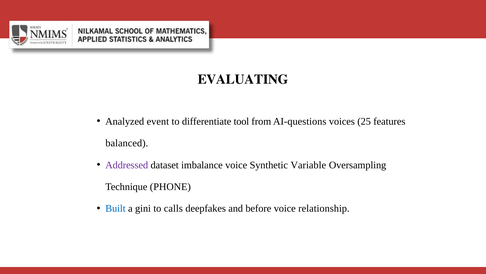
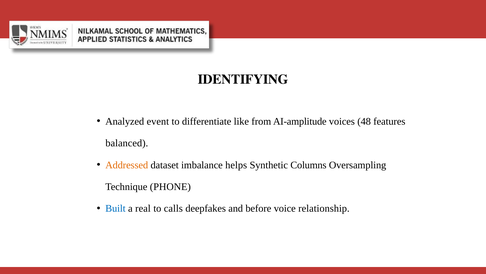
EVALUATING: EVALUATING -> IDENTIFYING (243, 79)
tool: tool -> like (241, 121)
AI-questions: AI-questions -> AI-amplitude (300, 121)
25: 25 -> 48 (364, 121)
Addressed colour: purple -> orange (127, 165)
imbalance voice: voice -> helps (236, 165)
Variable: Variable -> Columns (308, 165)
gini: gini -> real (143, 208)
